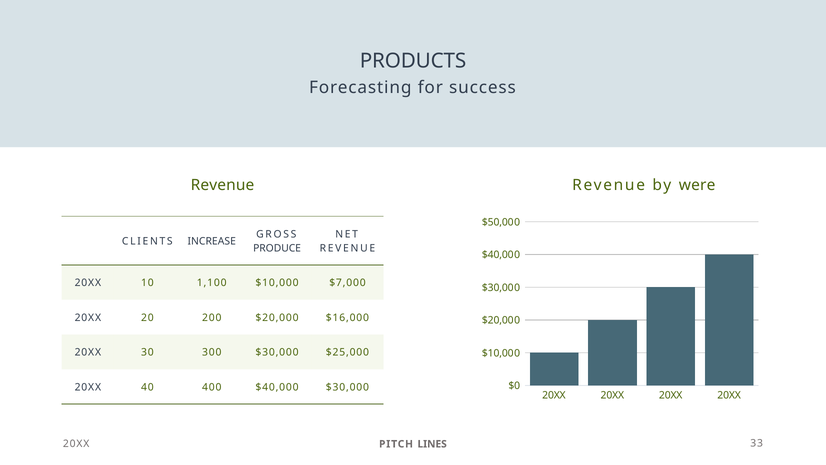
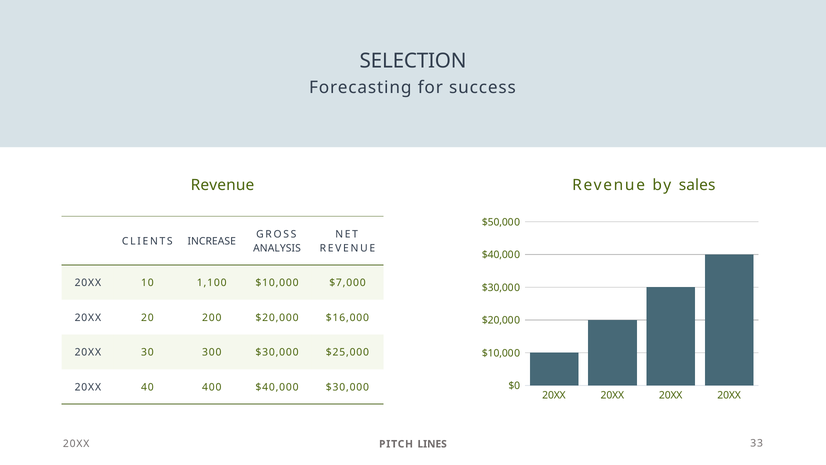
PRODUCTS: PRODUCTS -> SELECTION (413, 61)
were: were -> sales (697, 185)
PRODUCE: PRODUCE -> ANALYSIS (277, 248)
